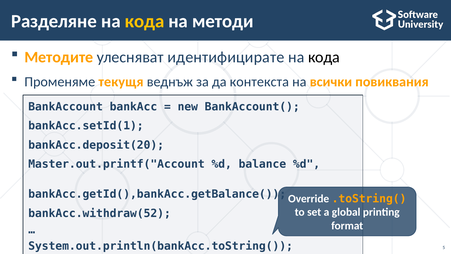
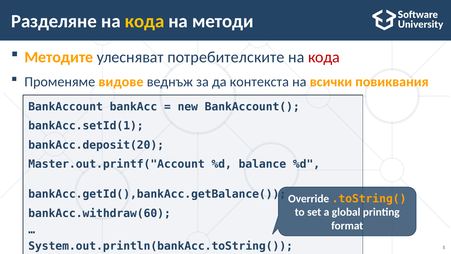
идентифицирате: идентифицирате -> потребителските (226, 57)
кода colour: black -> red (324, 57)
текущя: текущя -> видове (121, 82)
bankAcc.withdraw(52: bankAcc.withdraw(52 -> bankAcc.withdraw(60 (100, 213)
